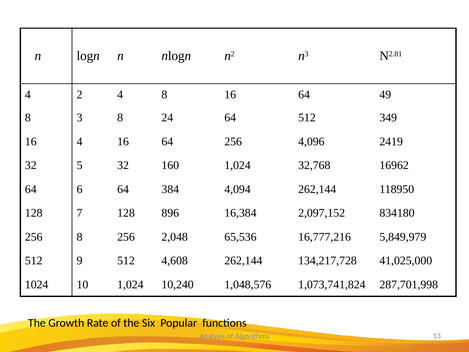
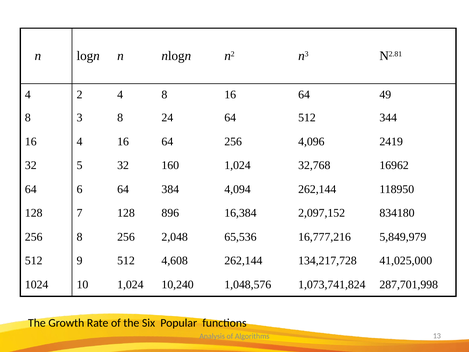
349: 349 -> 344 (388, 118)
